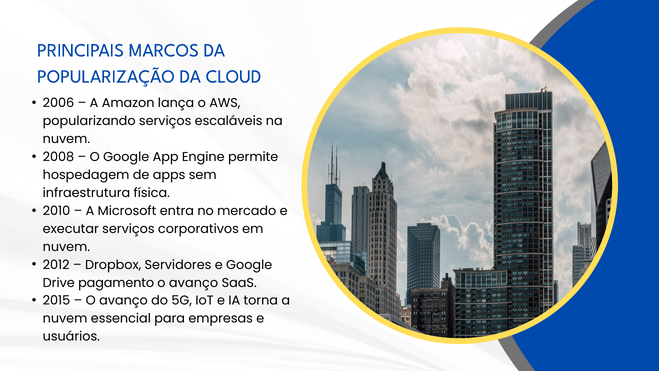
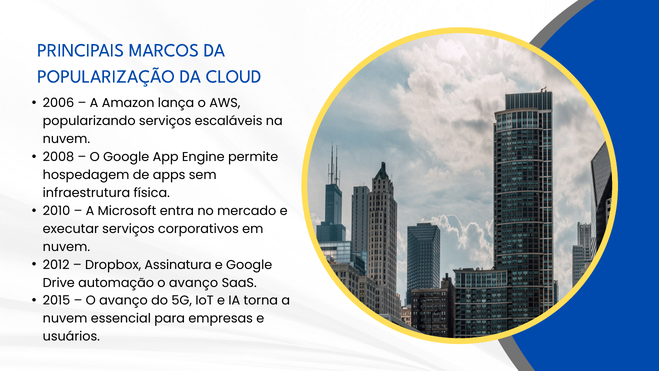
Servidores: Servidores -> Assinatura (178, 265)
pagamento: pagamento -> automação (116, 283)
